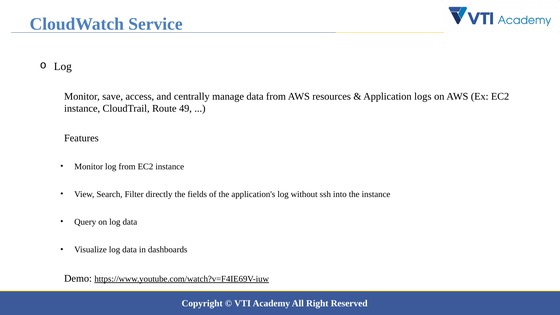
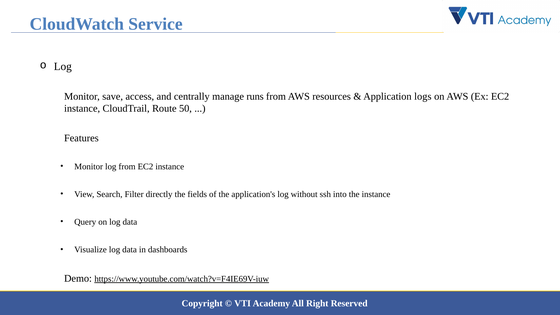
manage data: data -> runs (255, 96)
49: 49 -> 50 (186, 109)
